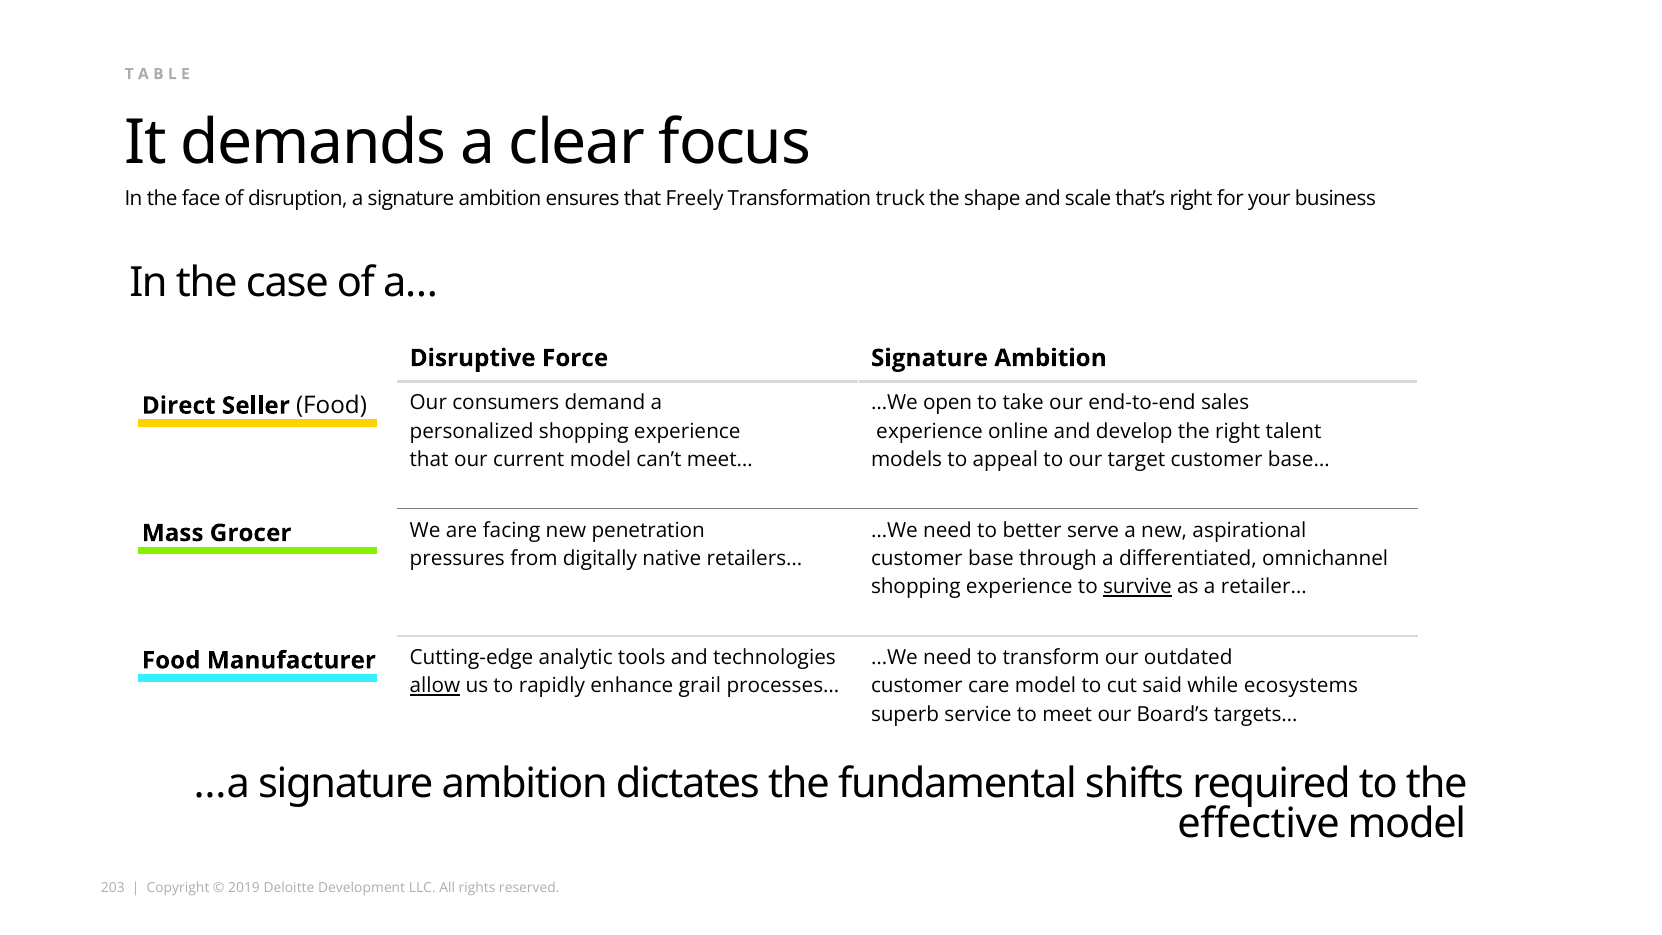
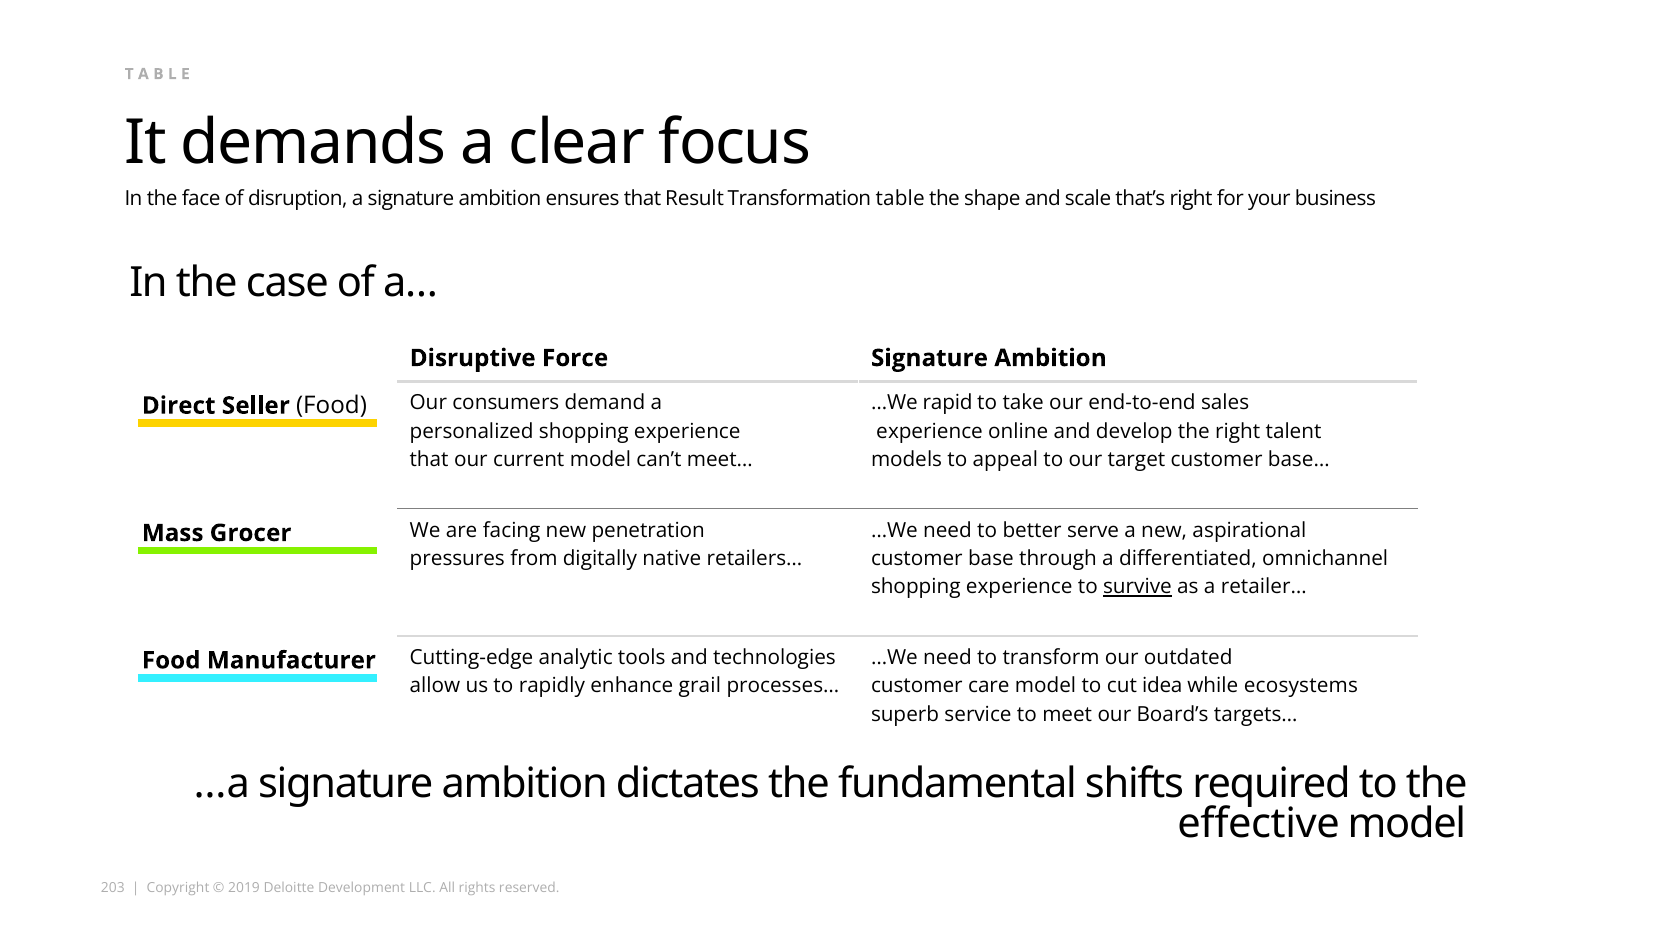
Freely: Freely -> Result (695, 198)
truck: truck -> table (900, 198)
open: open -> rapid (948, 403)
allow underline: present -> none (435, 686)
said: said -> idea (1162, 686)
